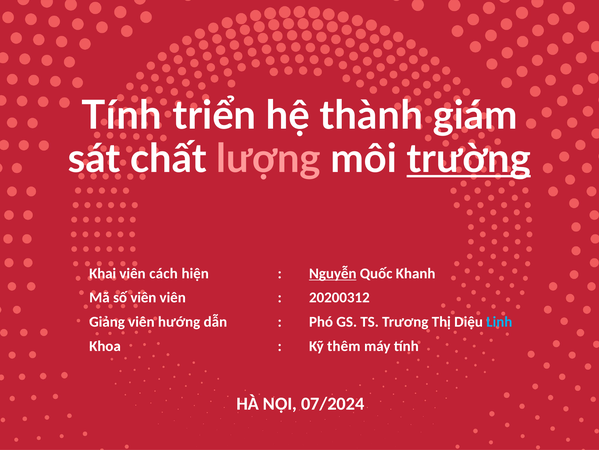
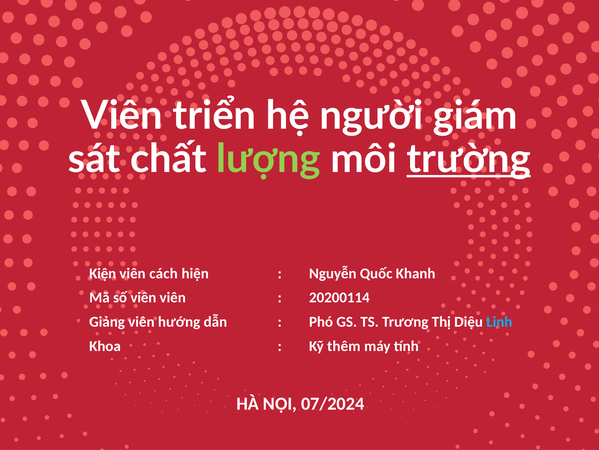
Tính: Tính -> Viên (122, 115)
thành: thành -> người (371, 115)
lượng colour: pink -> light green (269, 159)
Khai: Khai -> Kiện (103, 273)
Nguyễn underline: present -> none (333, 273)
20200312: 20200312 -> 20200114 (339, 297)
